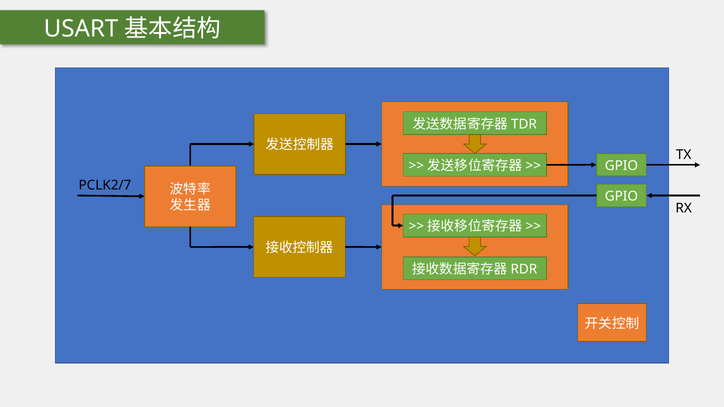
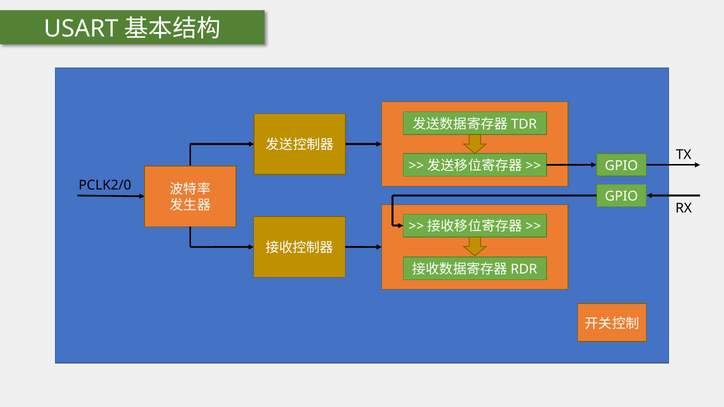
PCLK2/7: PCLK2/7 -> PCLK2/0 (105, 185)
